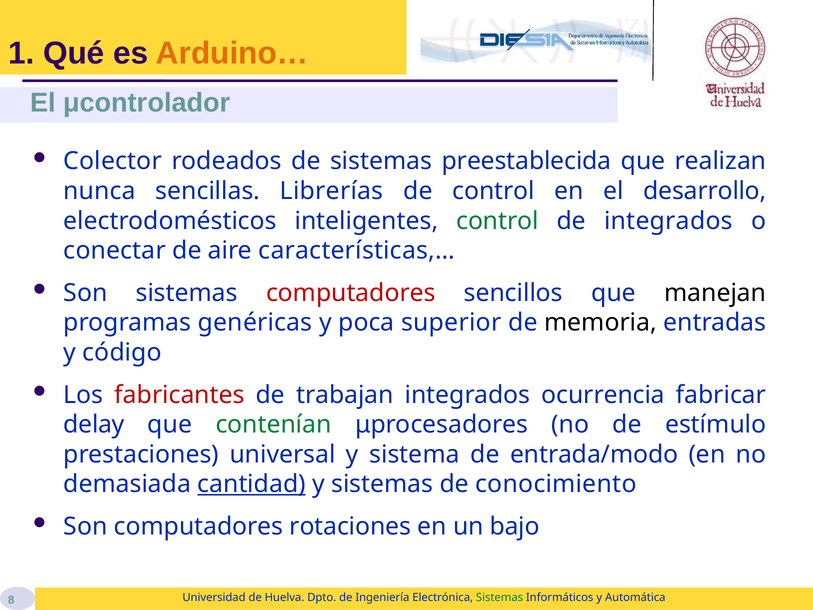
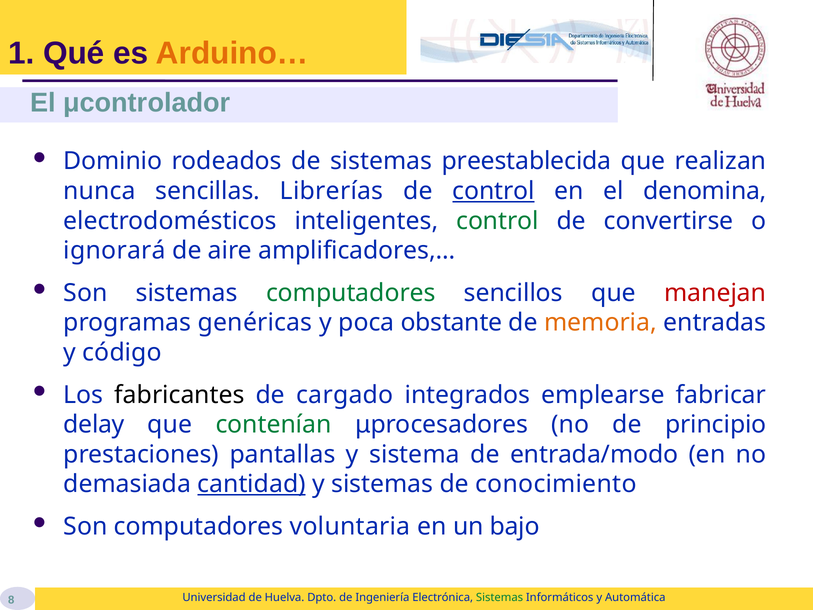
Colector: Colector -> Dominio (113, 161)
control underline: none -> present (493, 191)
desarrollo: desarrollo -> denomina (705, 191)
de integrados: integrados -> convertirse (669, 221)
conectar: conectar -> ignorará (115, 251)
características,…: características,… -> amplificadores,… (357, 251)
computadores colour: red -> green (351, 293)
manejan colour: black -> red (715, 293)
superior: superior -> obstante (451, 323)
memoria colour: black -> orange (600, 323)
fabricantes colour: red -> black (180, 395)
trabajan: trabajan -> cargado (345, 395)
ocurrencia: ocurrencia -> emplearse (603, 395)
estímulo: estímulo -> principio (716, 424)
universal: universal -> pantallas (283, 454)
rotaciones: rotaciones -> voluntaria (350, 526)
